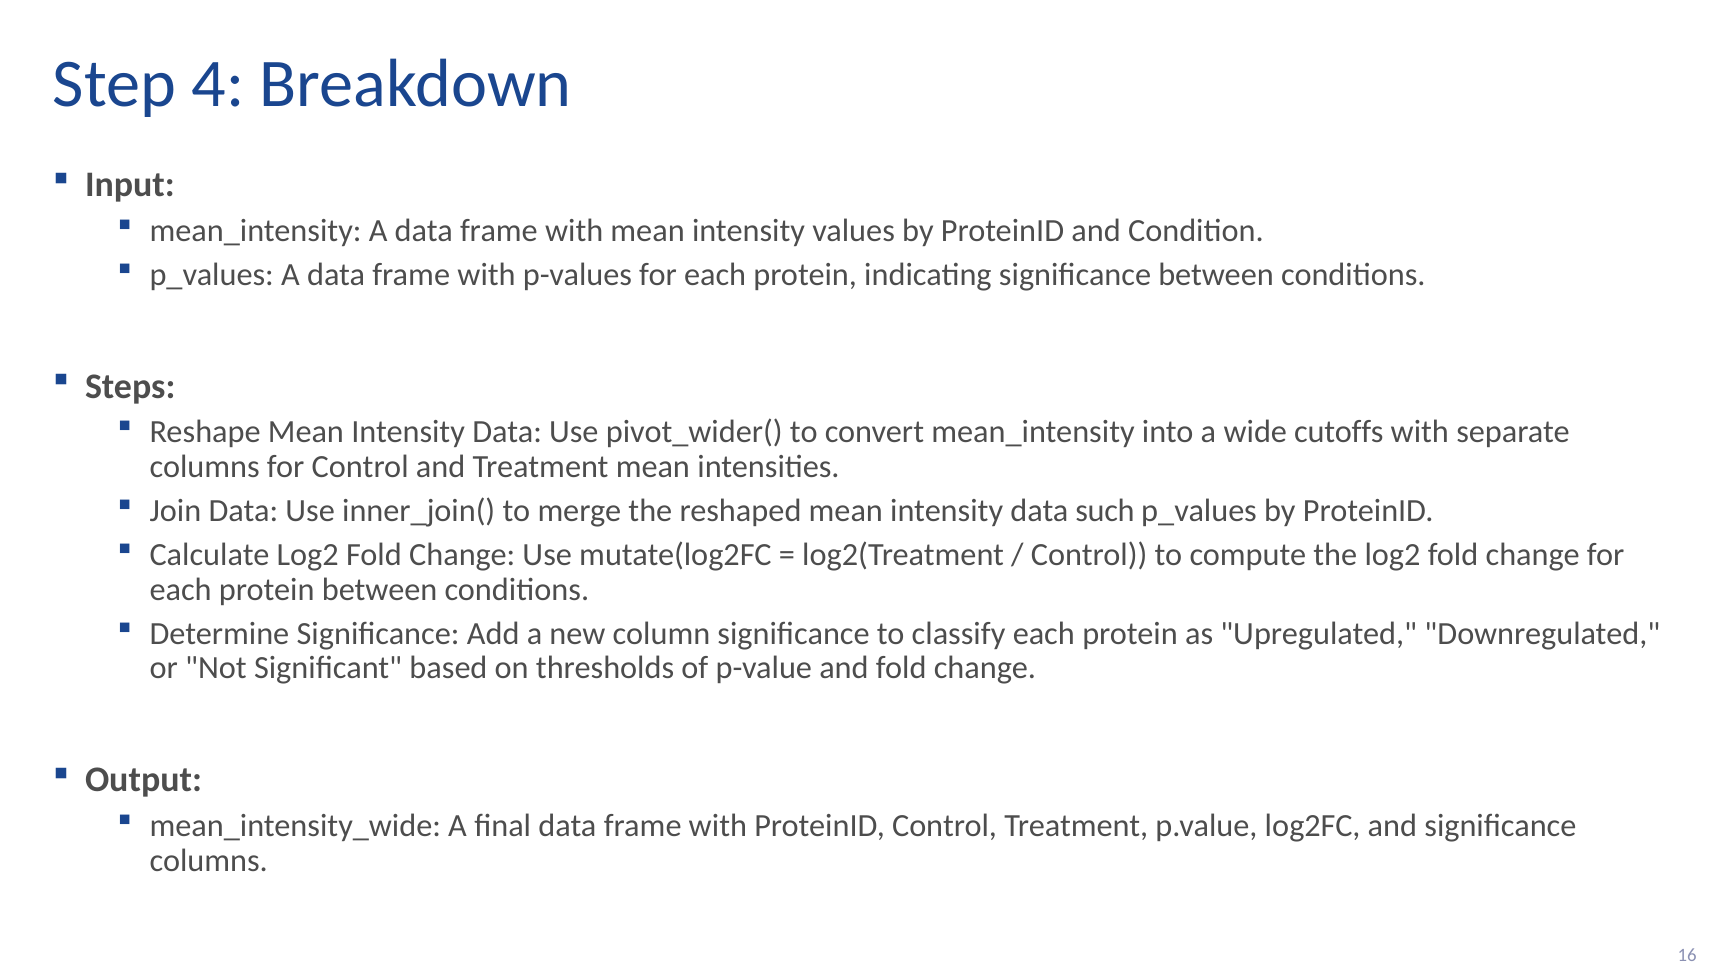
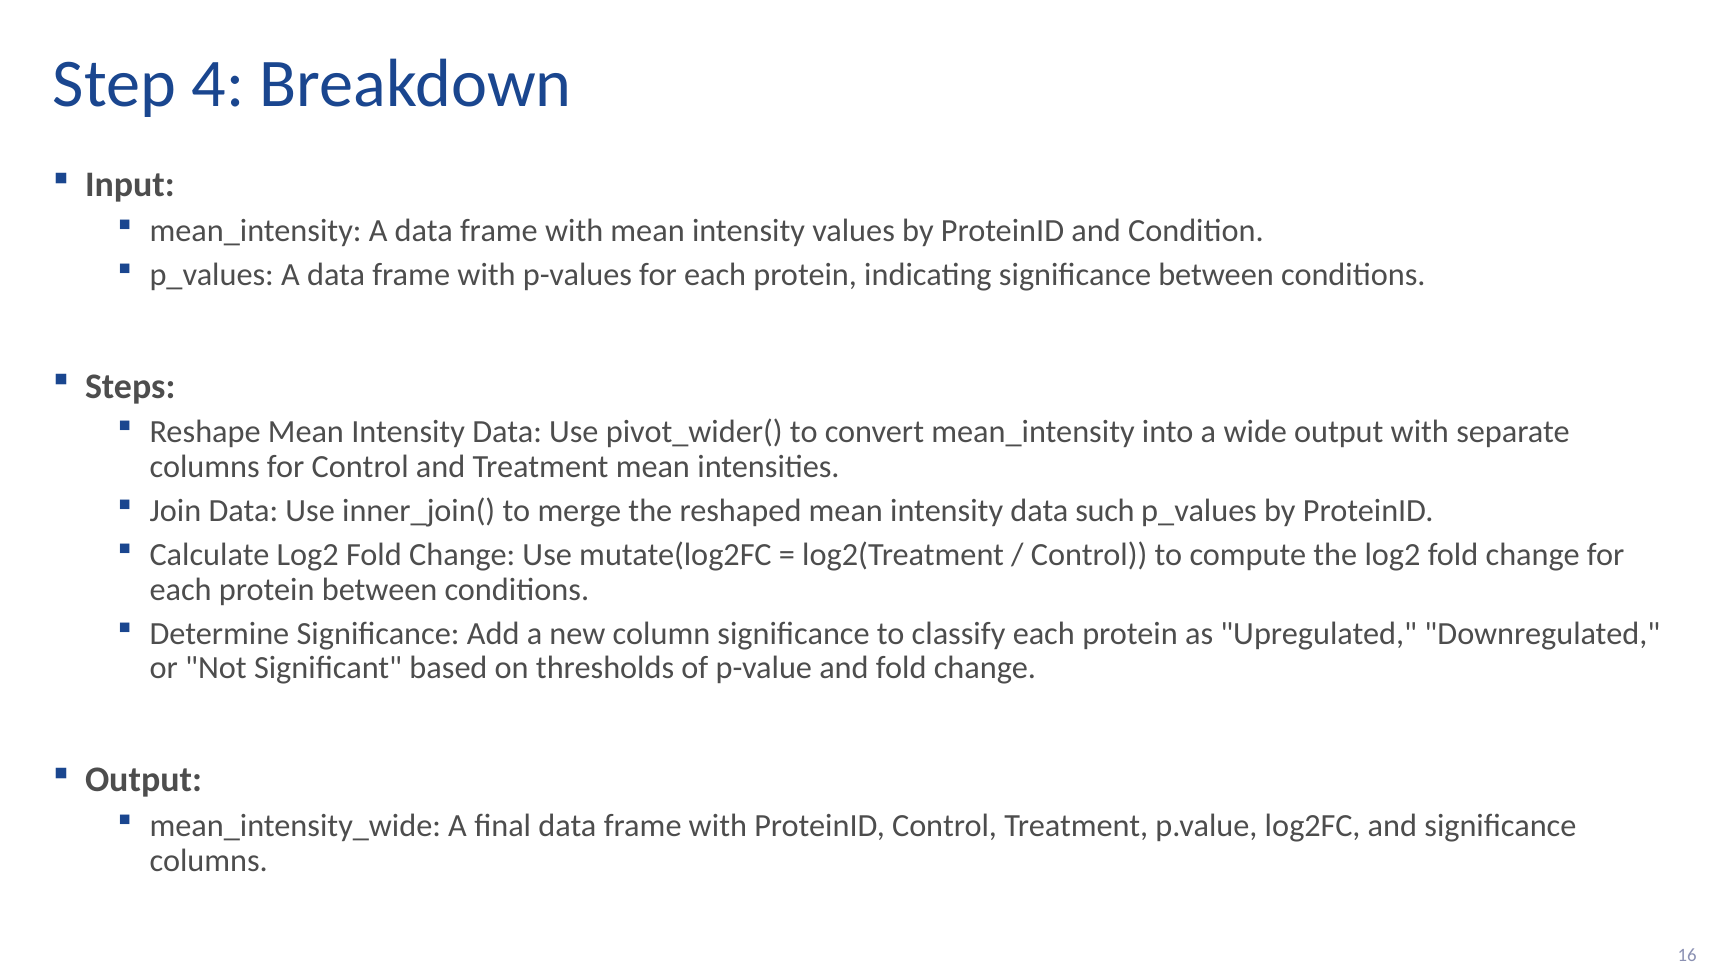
wide cutoffs: cutoffs -> output (1339, 432)
